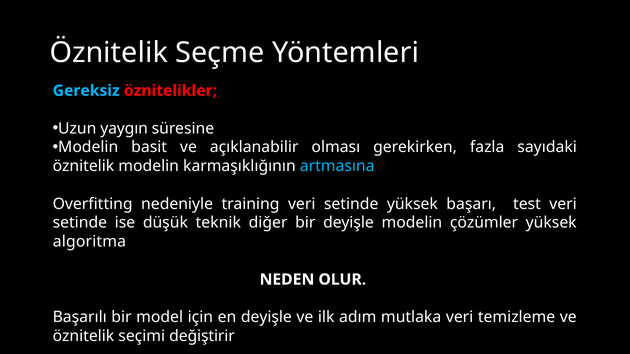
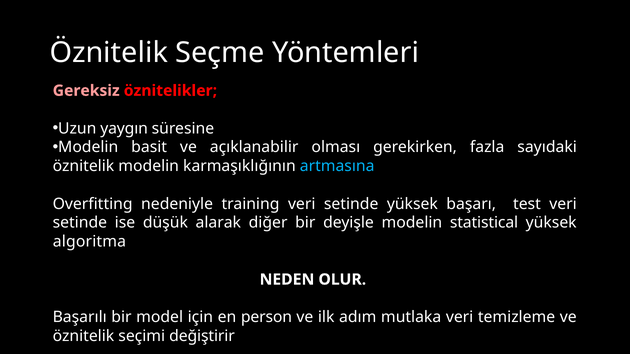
Gereksiz colour: light blue -> pink (86, 91)
teknik: teknik -> alarak (218, 223)
çözümler: çözümler -> statistical (484, 223)
en deyişle: deyişle -> person (266, 318)
